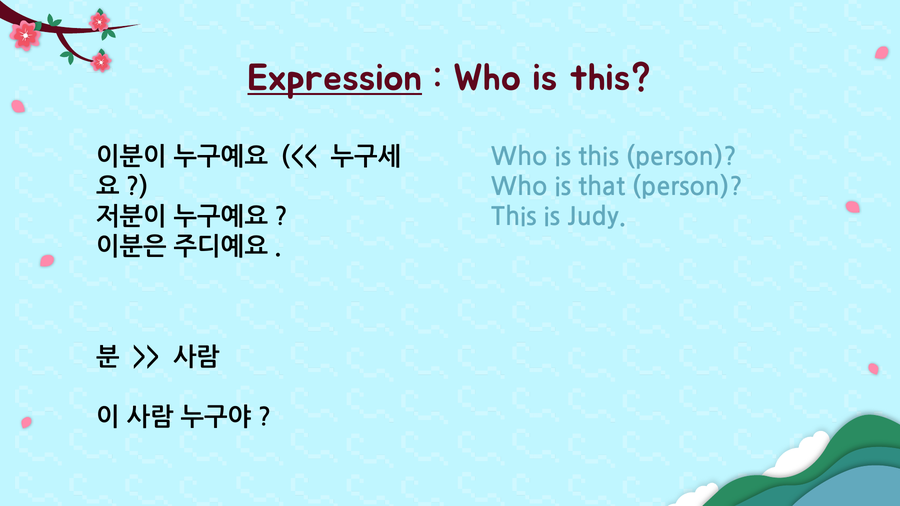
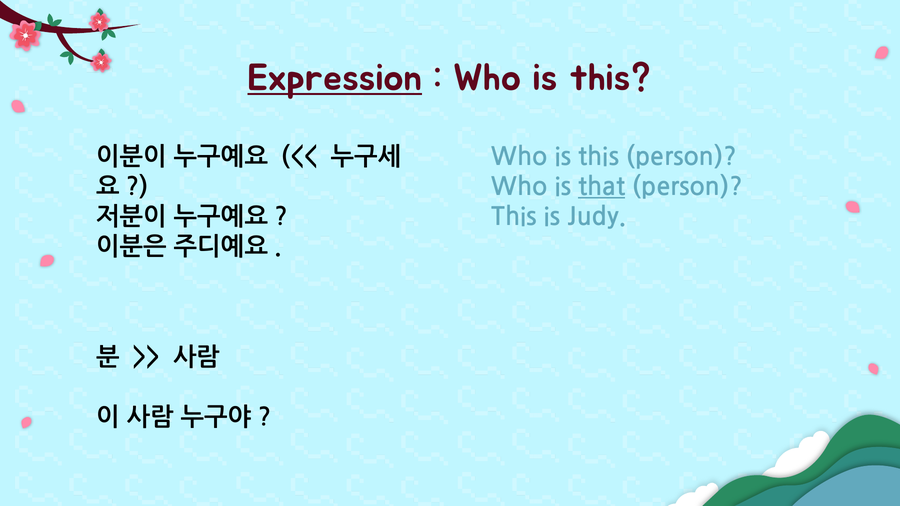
that underline: none -> present (602, 187)
